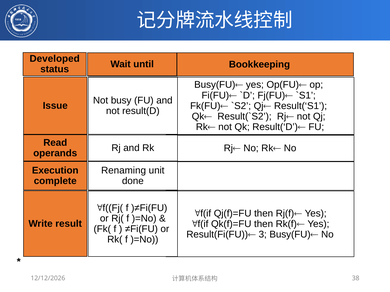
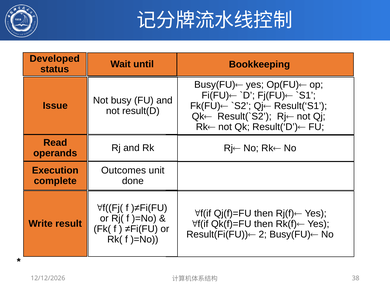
Renaming: Renaming -> Outcomes (124, 171)
3: 3 -> 2 (263, 235)
